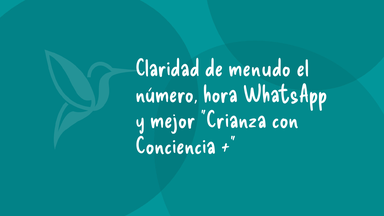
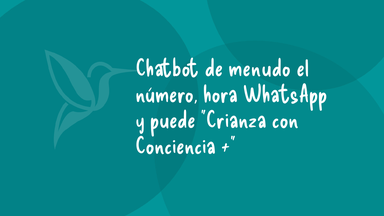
Claridad: Claridad -> Chatbot (167, 68)
mejor: mejor -> puede (173, 120)
